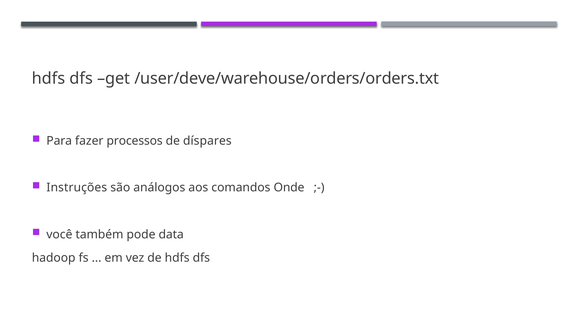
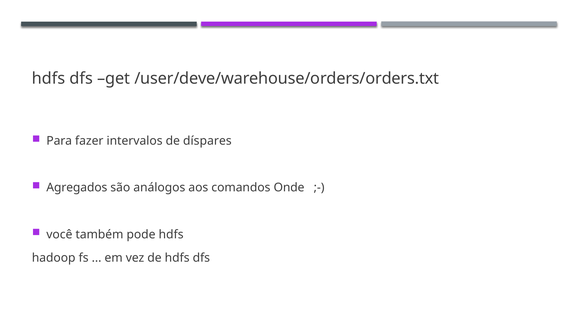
processos: processos -> intervalos (135, 141)
Instruções: Instruções -> Agregados (77, 188)
pode data: data -> hdfs (171, 234)
